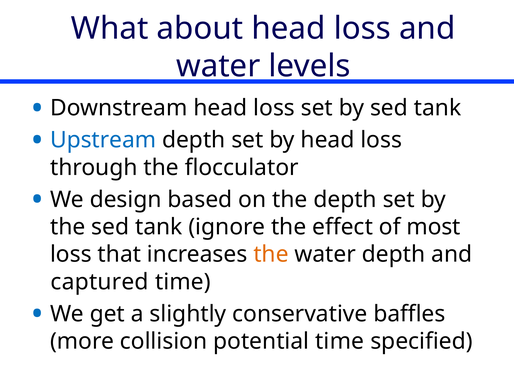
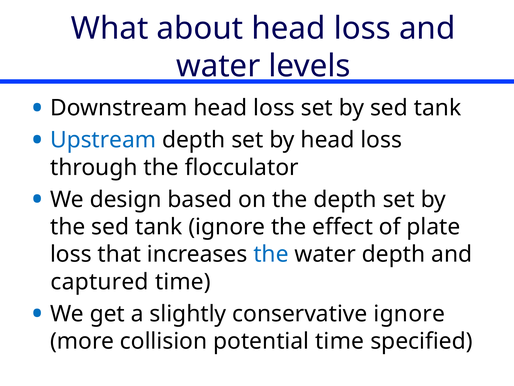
most: most -> plate (433, 227)
the colour: orange -> blue (271, 254)
conservative baffles: baffles -> ignore (409, 313)
